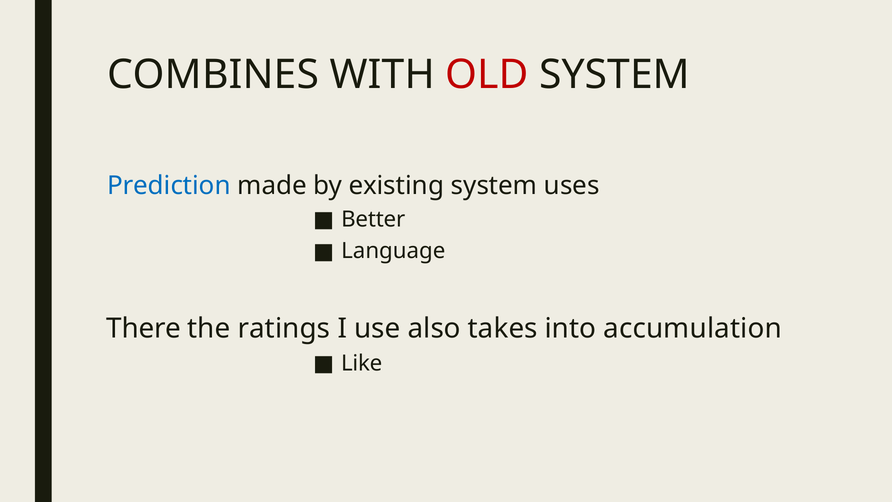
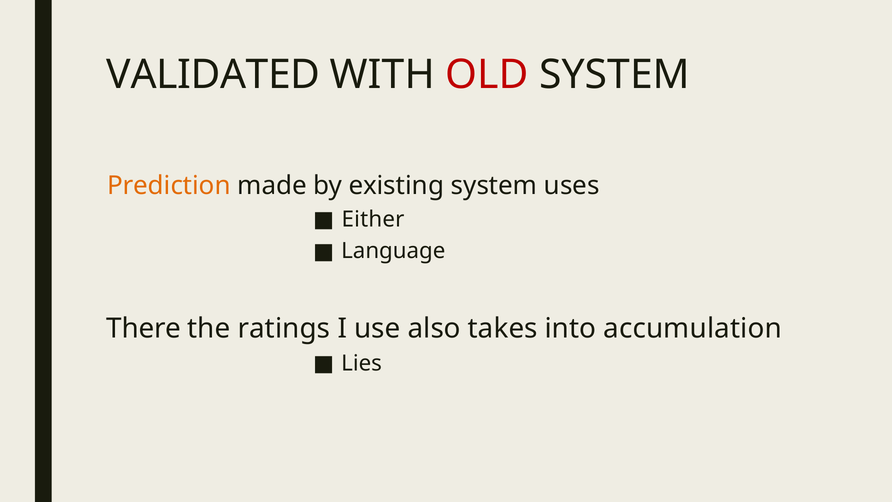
COMBINES: COMBINES -> VALIDATED (213, 75)
Prediction colour: blue -> orange (169, 185)
Better: Better -> Either (373, 219)
Like: Like -> Lies (362, 363)
